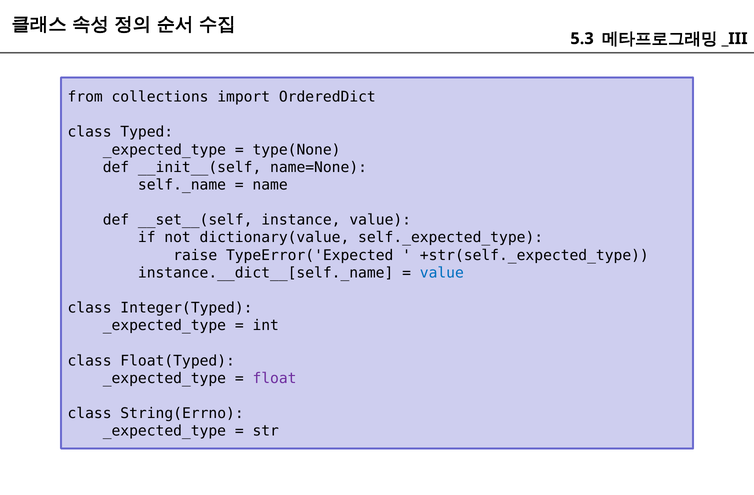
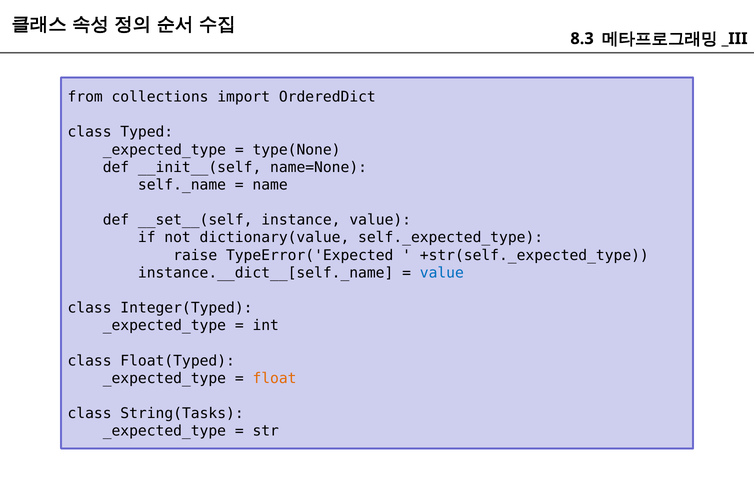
5.3: 5.3 -> 8.3 (582, 39)
float colour: purple -> orange (275, 379)
String(Errno: String(Errno -> String(Tasks (182, 414)
